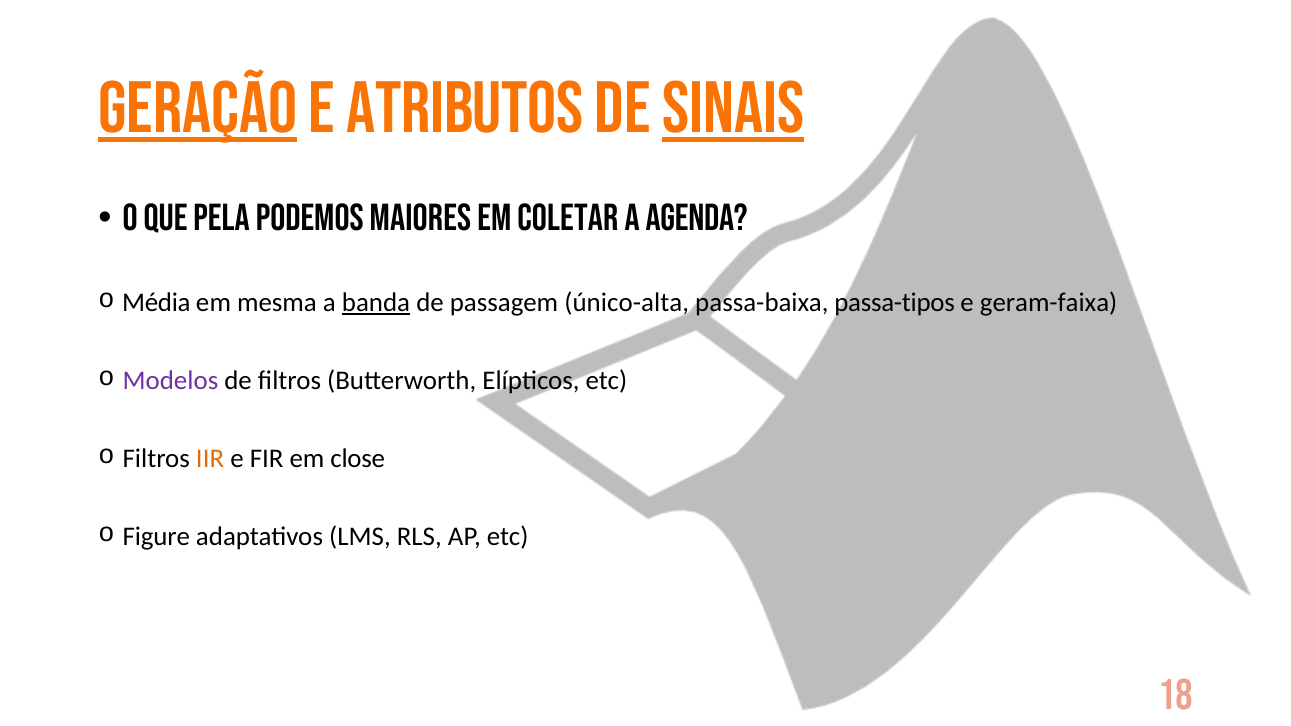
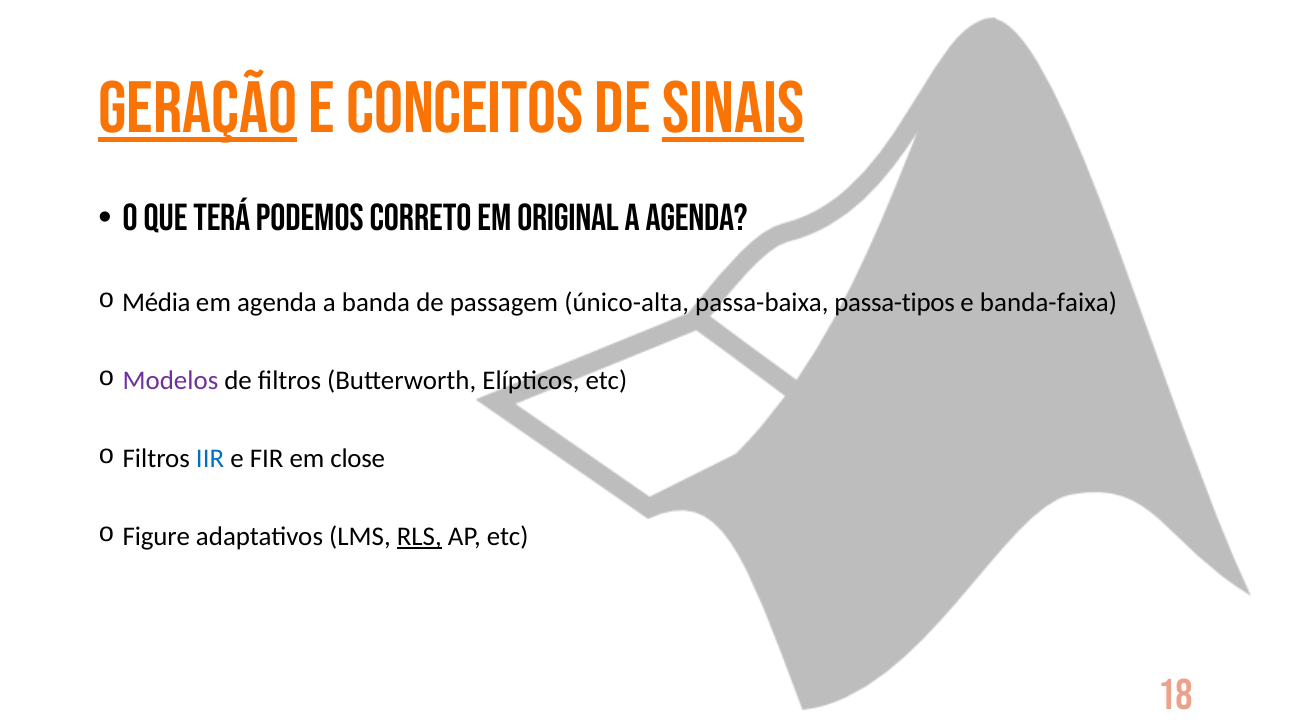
Atributos: Atributos -> Conceitos (465, 108)
pela: pela -> terá (222, 218)
maiores: maiores -> correto (421, 218)
coletar: coletar -> original (568, 218)
em mesma: mesma -> agenda (277, 303)
banda underline: present -> none (376, 303)
geram-faixa: geram-faixa -> banda-faixa (1049, 303)
IIR colour: orange -> blue (210, 459)
RLS underline: none -> present (419, 537)
